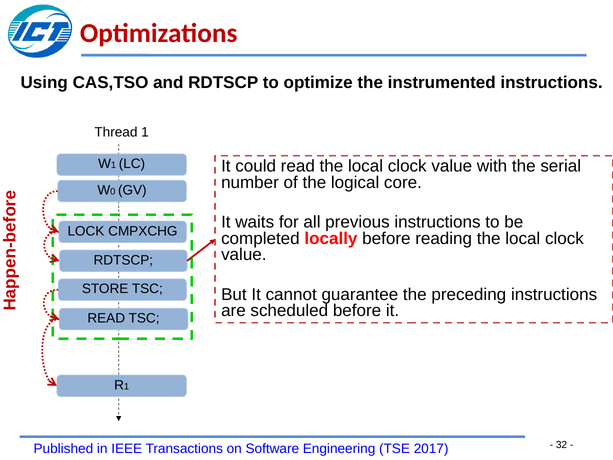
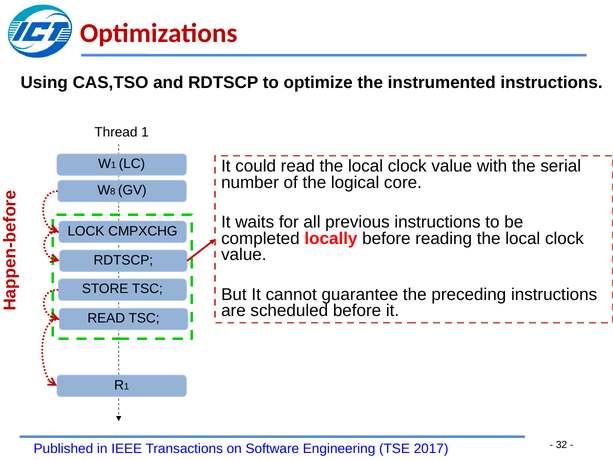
0: 0 -> 8 (113, 192)
